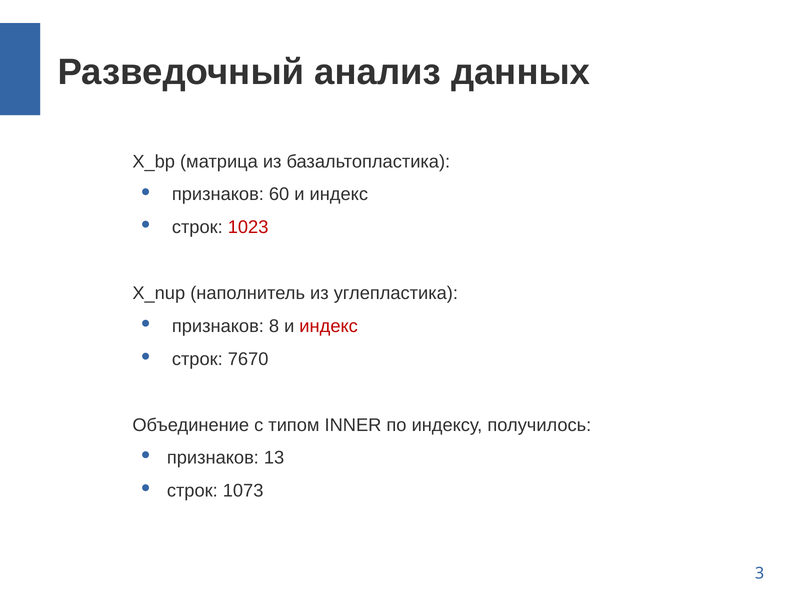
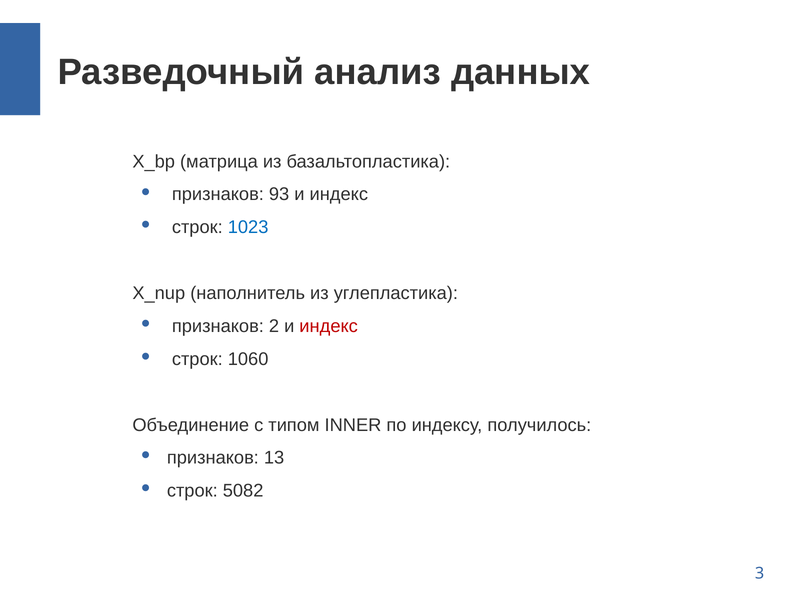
60: 60 -> 93 (279, 194)
1023 colour: red -> blue (248, 227)
8: 8 -> 2 (274, 326)
7670: 7670 -> 1060 (248, 359)
1073: 1073 -> 5082 (243, 490)
